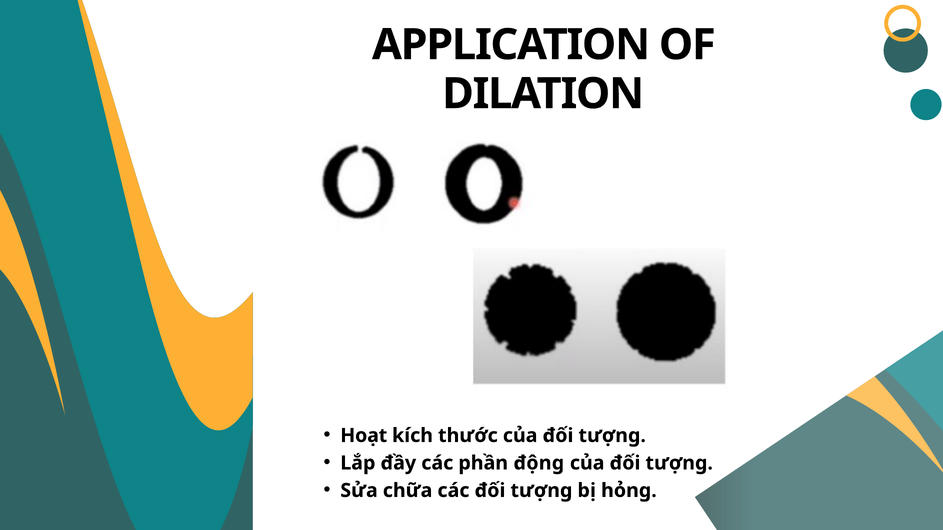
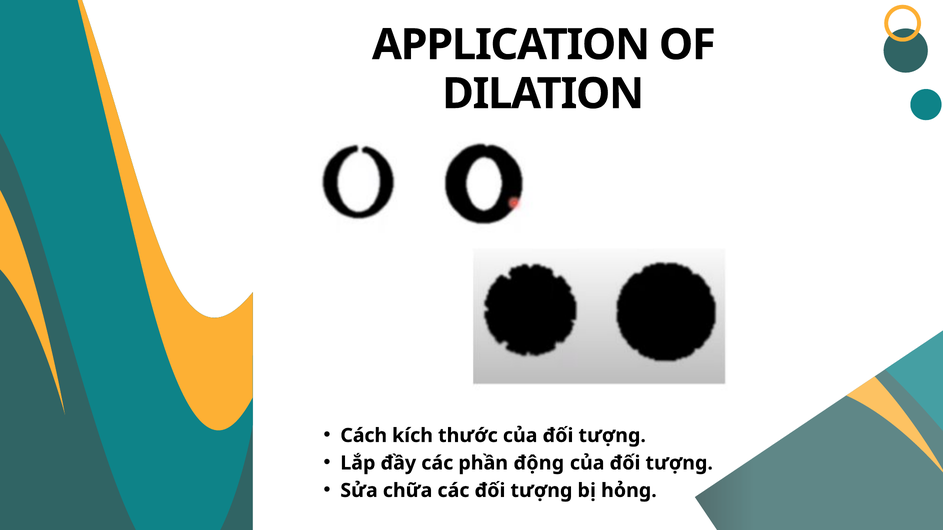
Hoạt: Hoạt -> Cách (364, 436)
